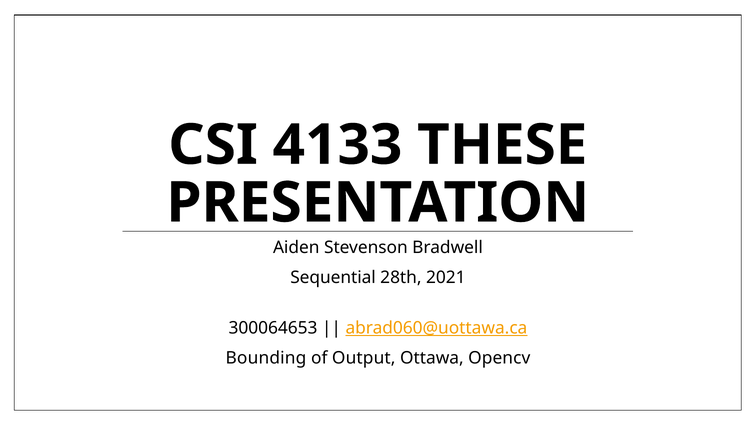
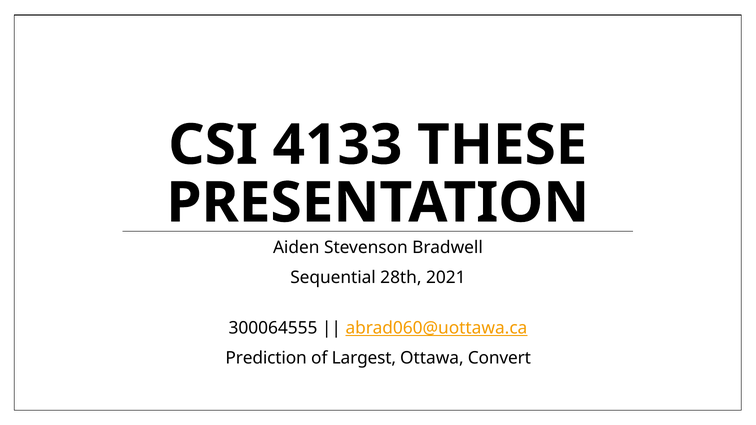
300064653: 300064653 -> 300064555 (273, 328)
Bounding: Bounding -> Prediction (266, 358)
Output: Output -> Largest (364, 358)
Opencv: Opencv -> Convert (499, 358)
